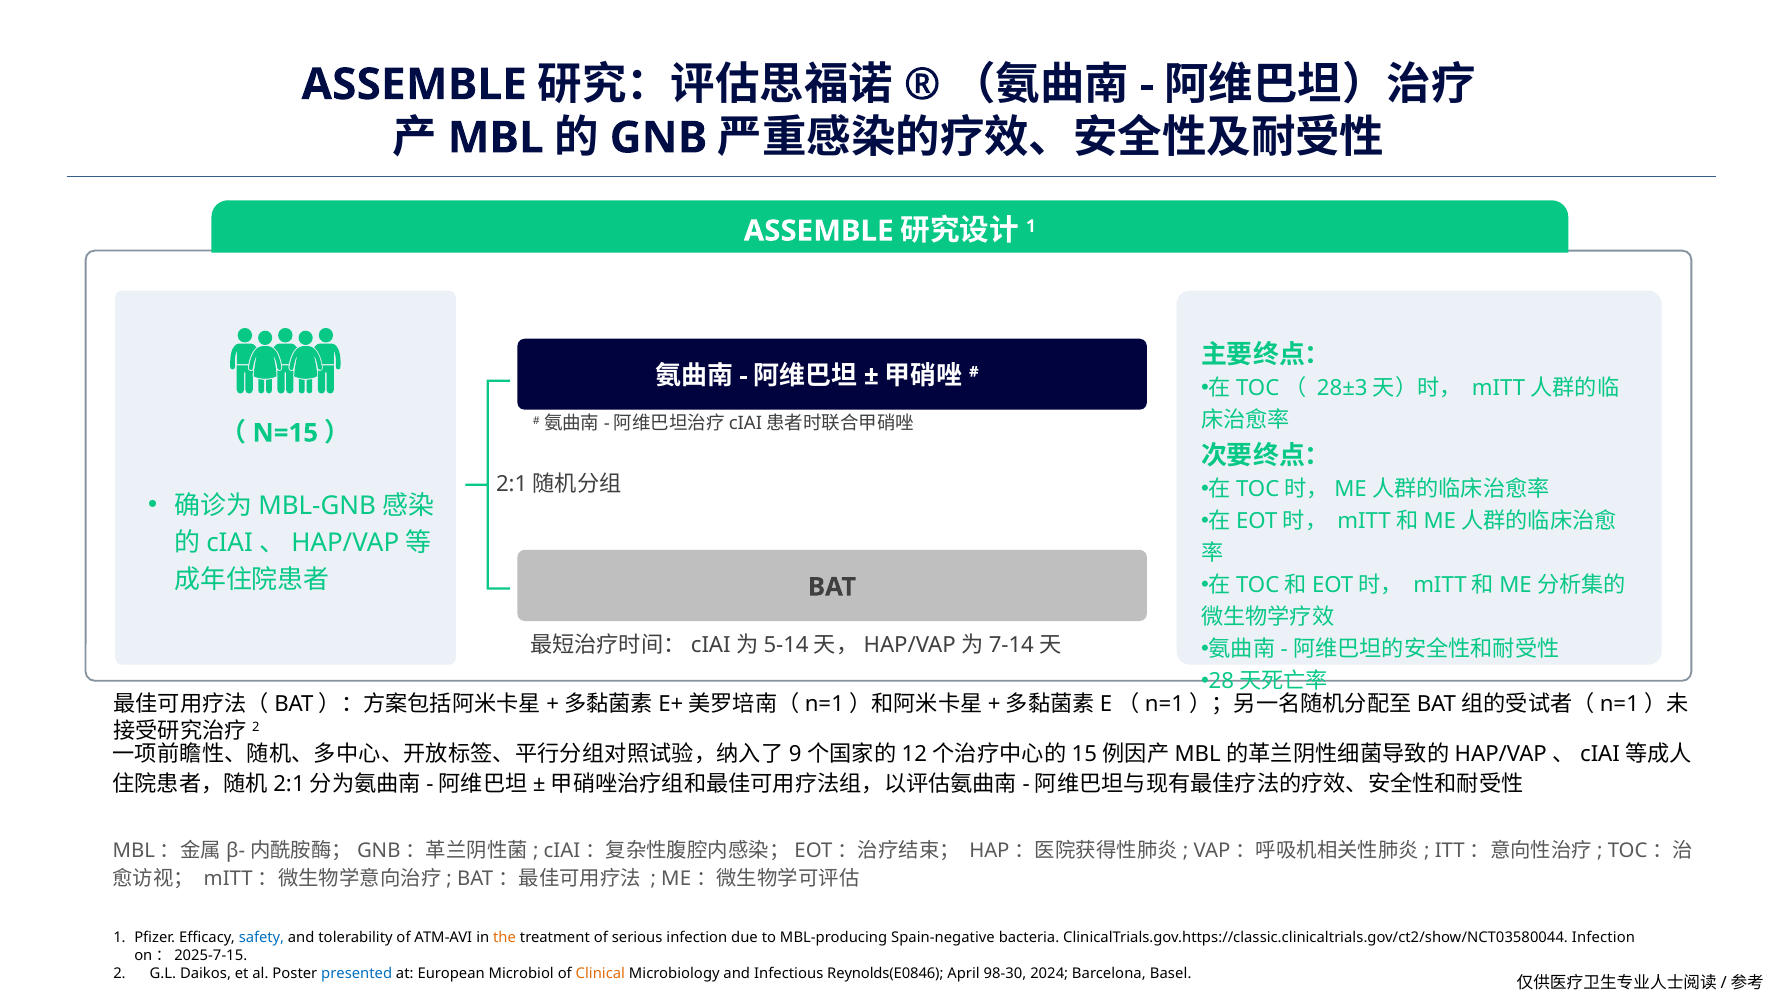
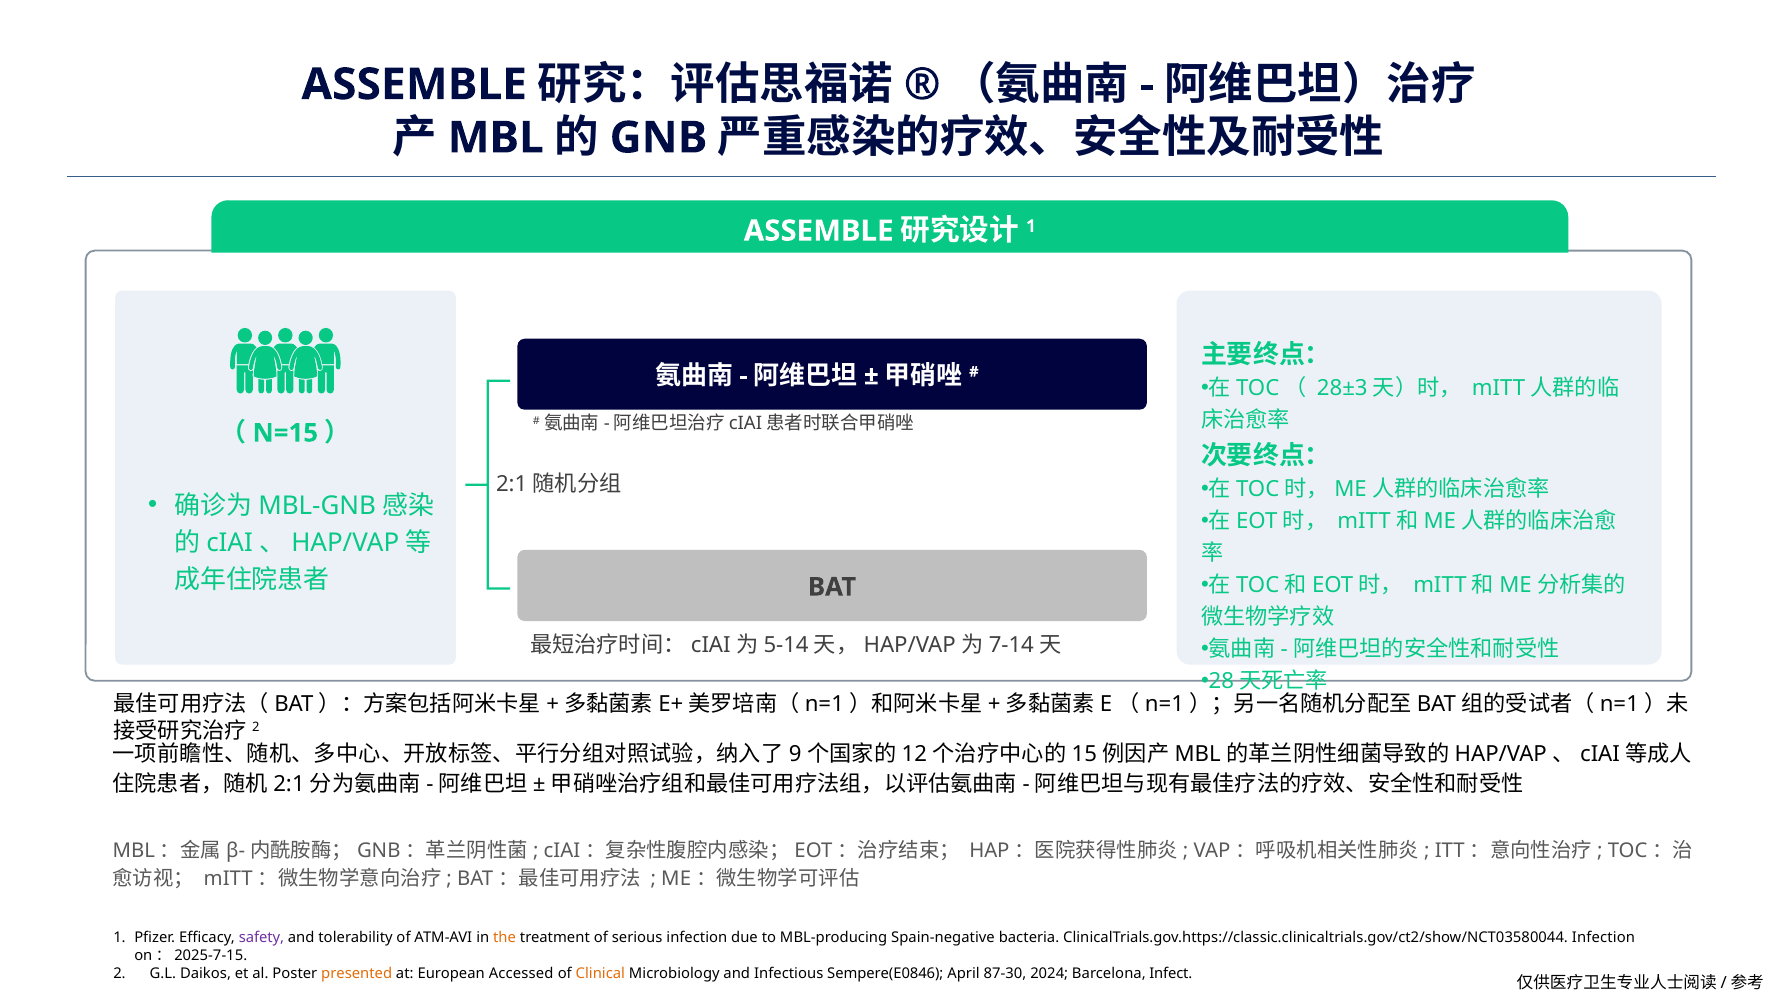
safety colour: blue -> purple (261, 938)
presented colour: blue -> orange (357, 974)
Microbiol: Microbiol -> Accessed (521, 974)
Reynolds(E0846: Reynolds(E0846 -> Sempere(E0846 (885, 974)
98-30: 98-30 -> 87-30 (1005, 974)
Basel: Basel -> Infect (1171, 974)
